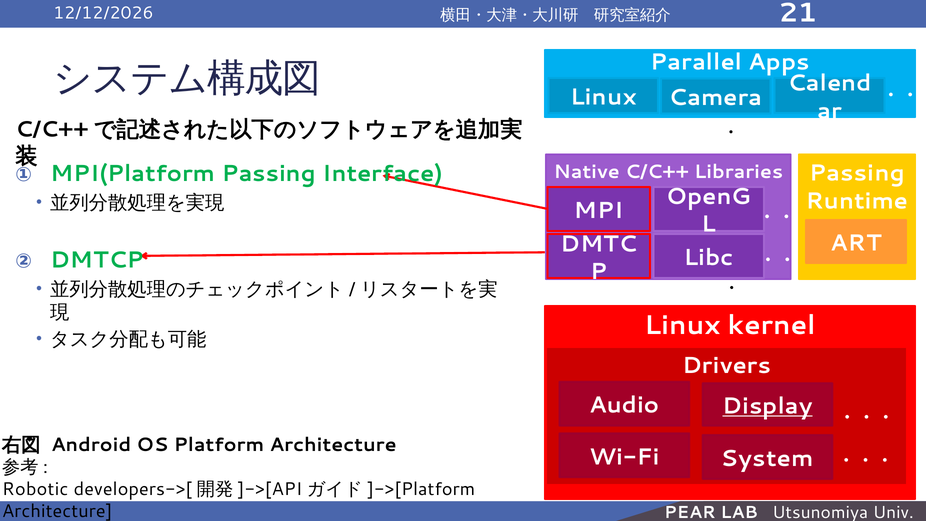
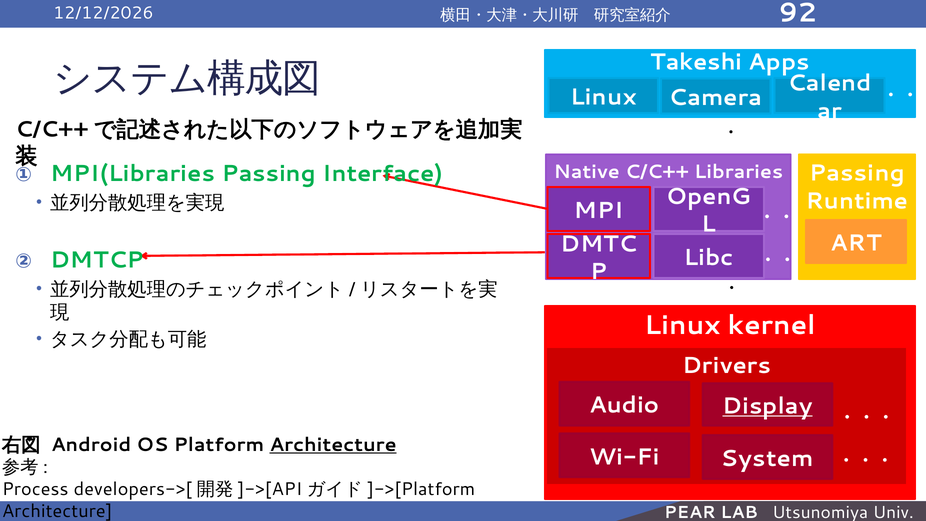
21: 21 -> 92 (798, 13)
Parallel: Parallel -> Takeshi (696, 62)
MPI(Platform: MPI(Platform -> MPI(Libraries (133, 174)
Architecture underline: none -> present (333, 445)
Robotic: Robotic -> Process (35, 489)
